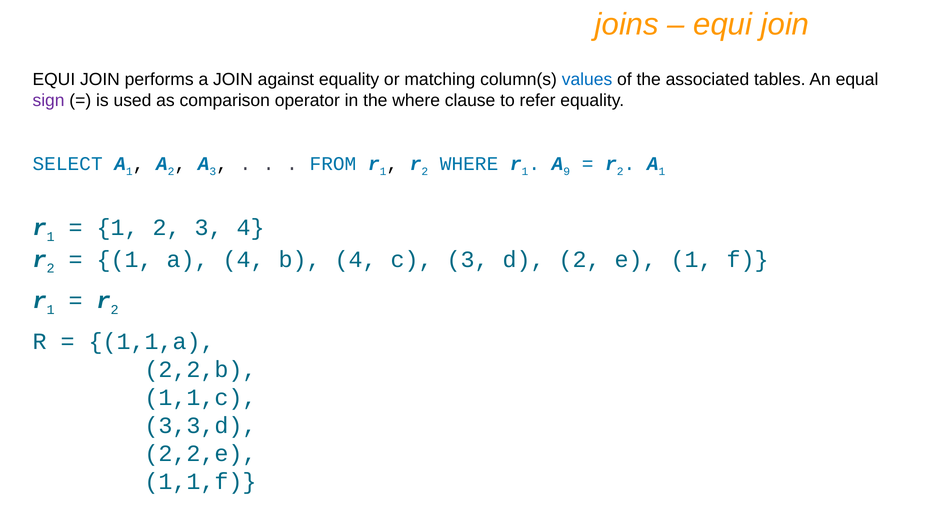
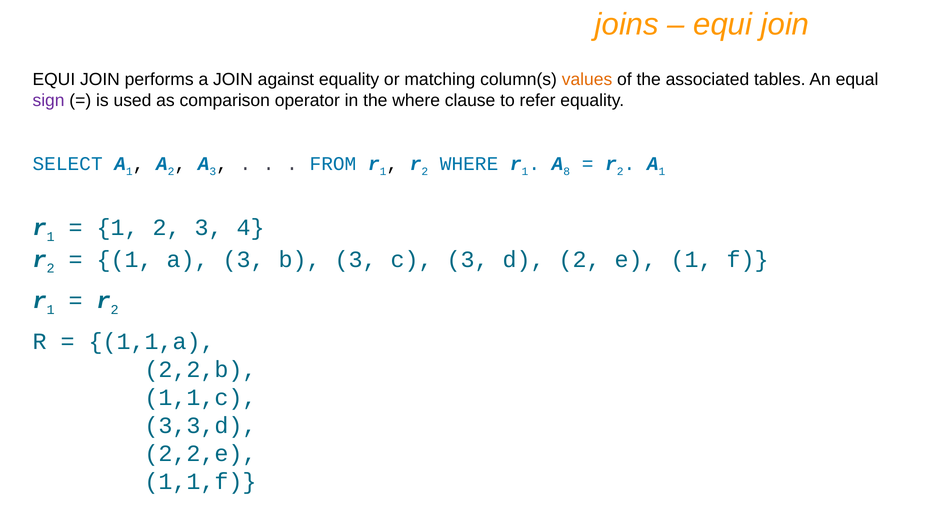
values colour: blue -> orange (587, 79)
9: 9 -> 8 (567, 171)
1 a 4: 4 -> 3 (244, 259)
b 4: 4 -> 3 (356, 259)
